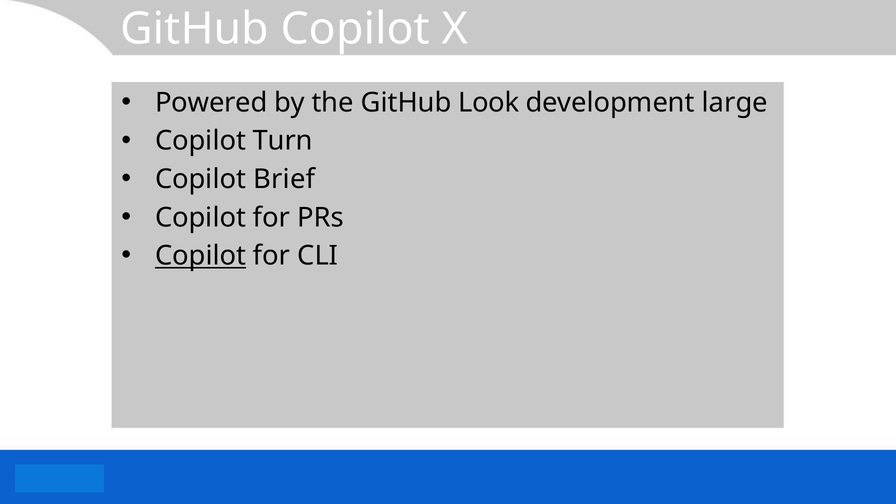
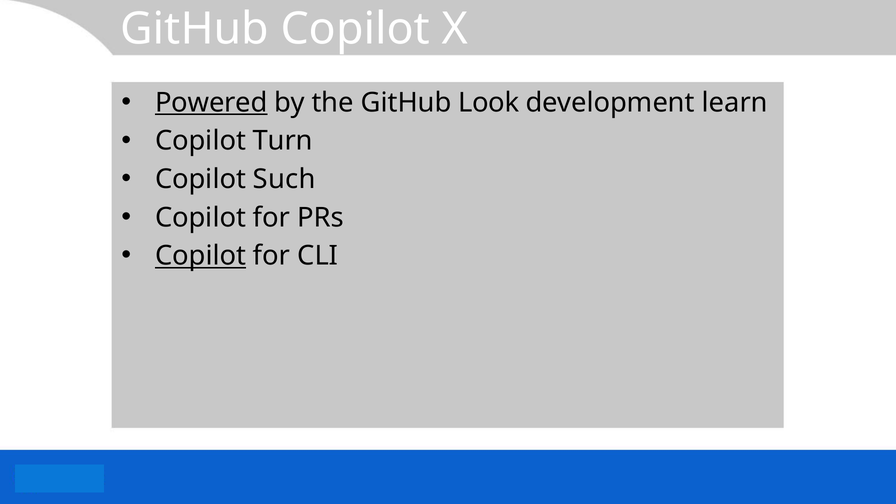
Powered underline: none -> present (211, 103)
large: large -> learn (735, 103)
Brief: Brief -> Such (284, 179)
